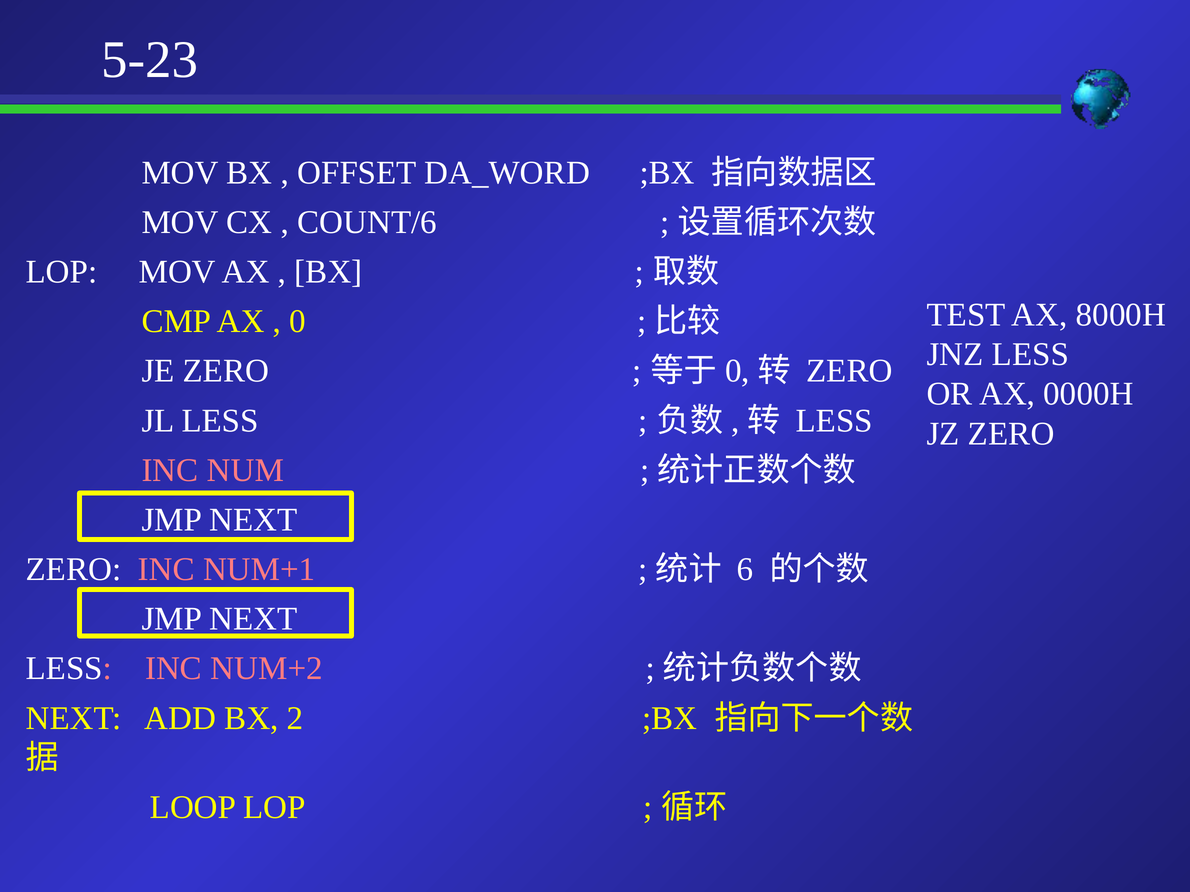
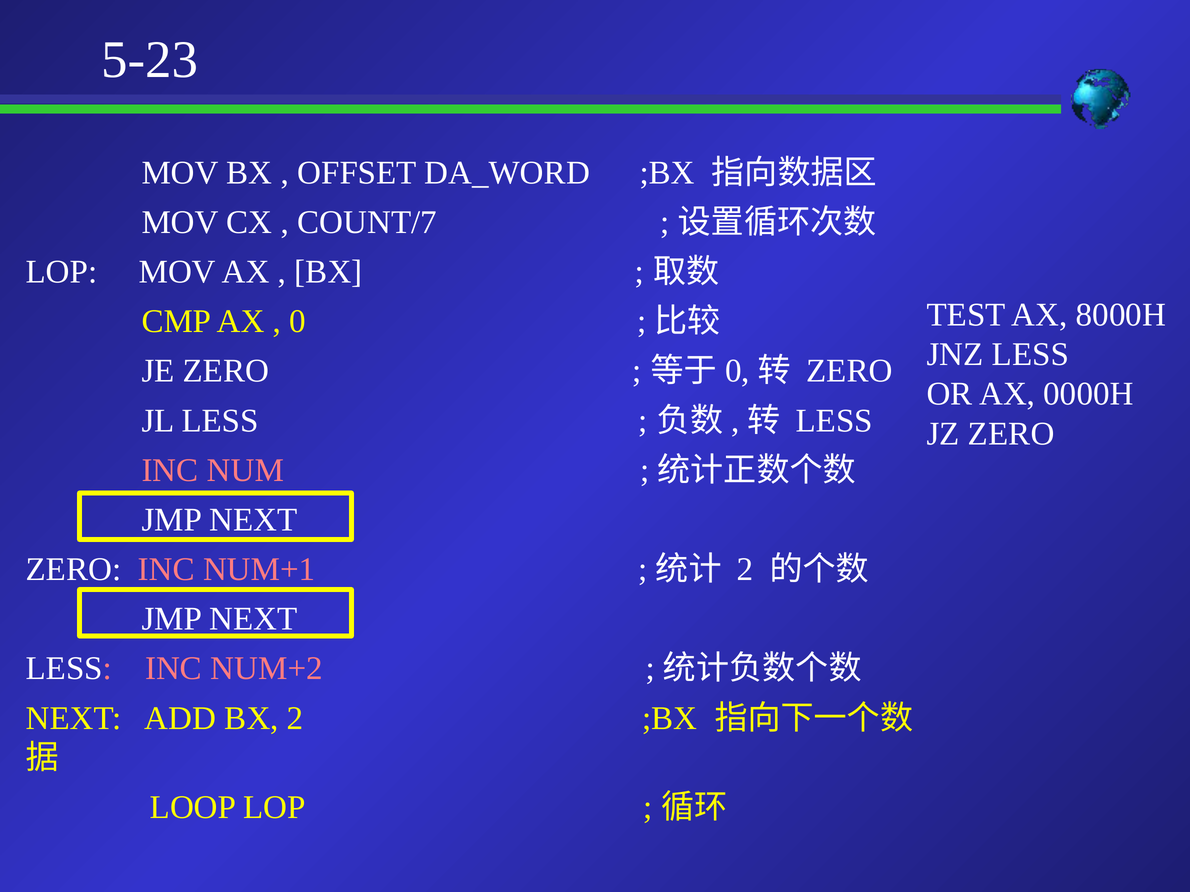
COUNT/6: COUNT/6 -> COUNT/7 (367, 222)
6: 6 -> 2 (745, 570)
